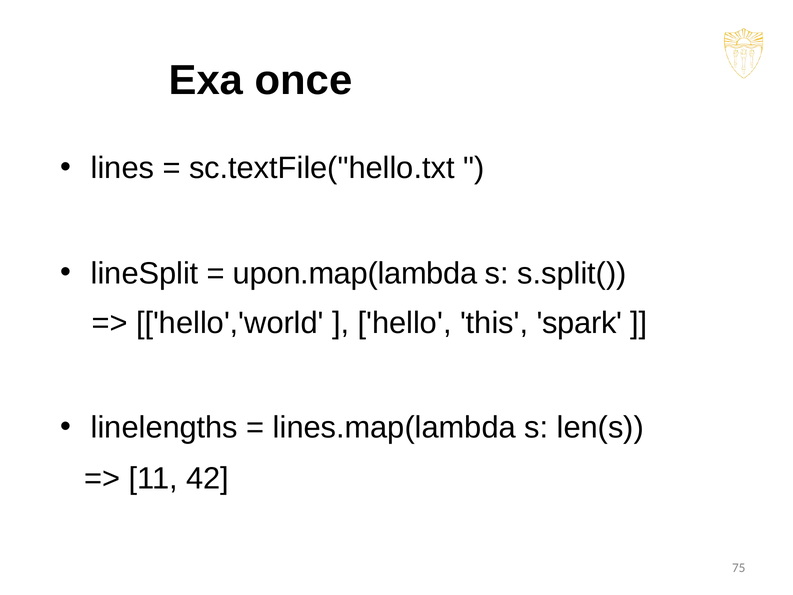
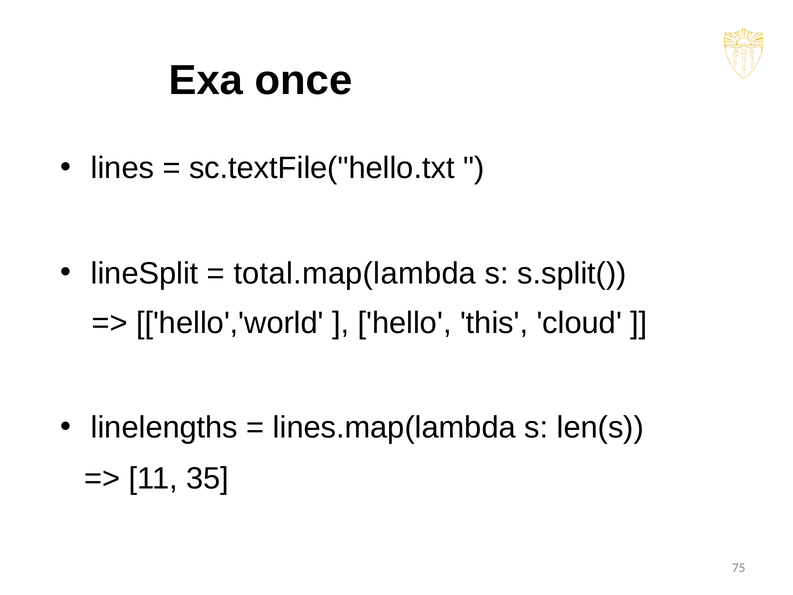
upon.map(lambda: upon.map(lambda -> total.map(lambda (355, 273)
spark: spark -> cloud (579, 323)
42: 42 -> 35 (208, 479)
